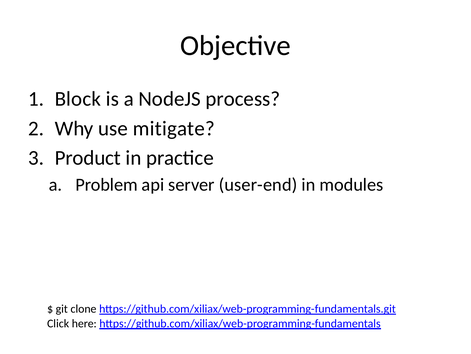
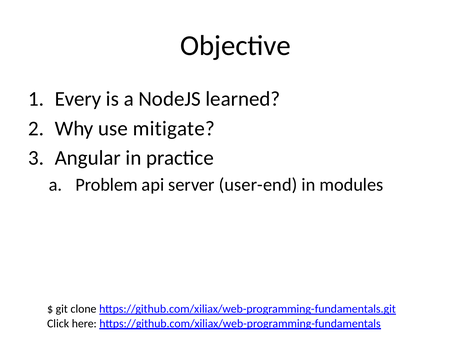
Block: Block -> Every (78, 99)
process: process -> learned (243, 99)
Product: Product -> Angular (88, 157)
